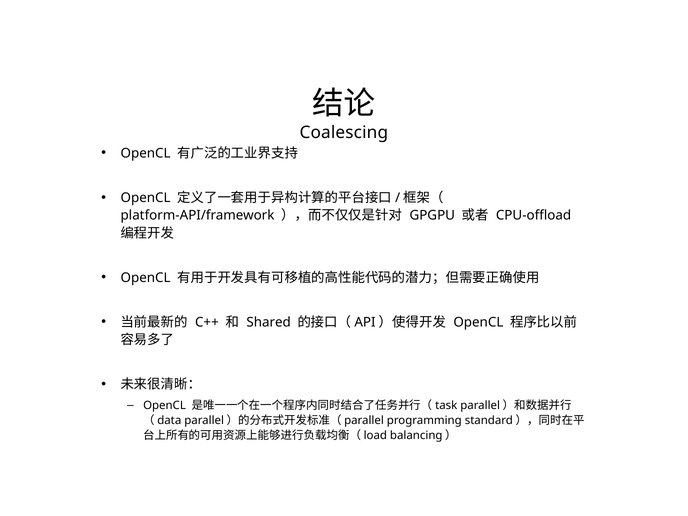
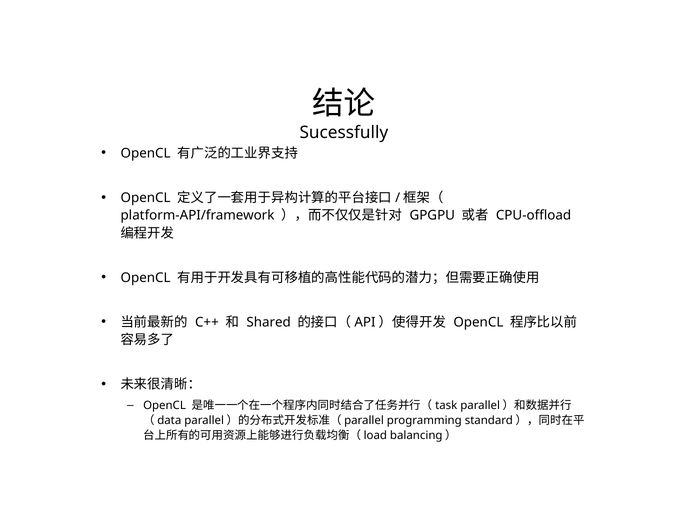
Coalescing: Coalescing -> Sucessfully (344, 132)
